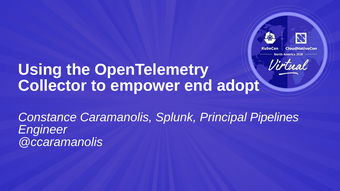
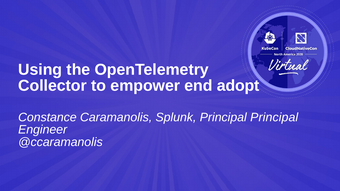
Principal Pipelines: Pipelines -> Principal (274, 118)
